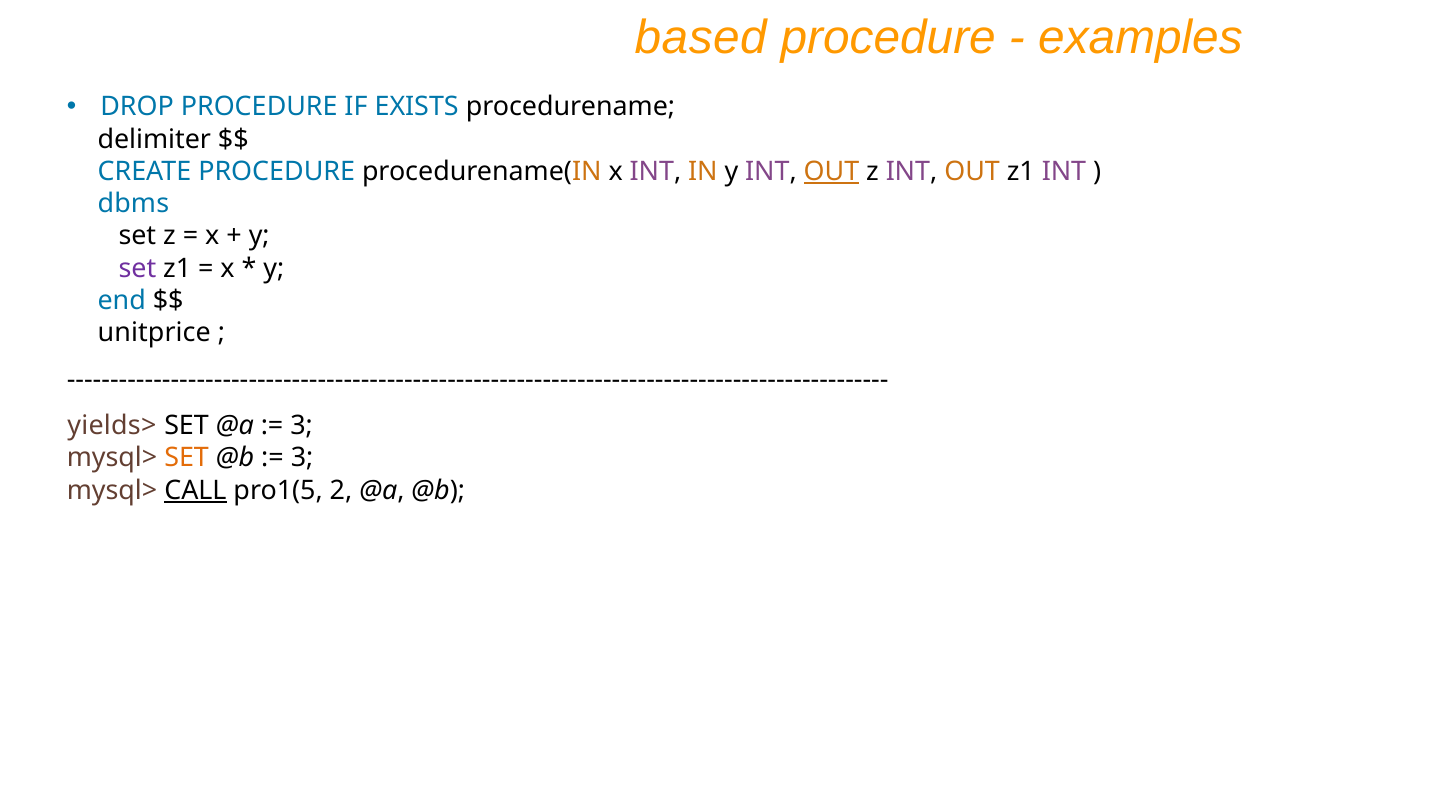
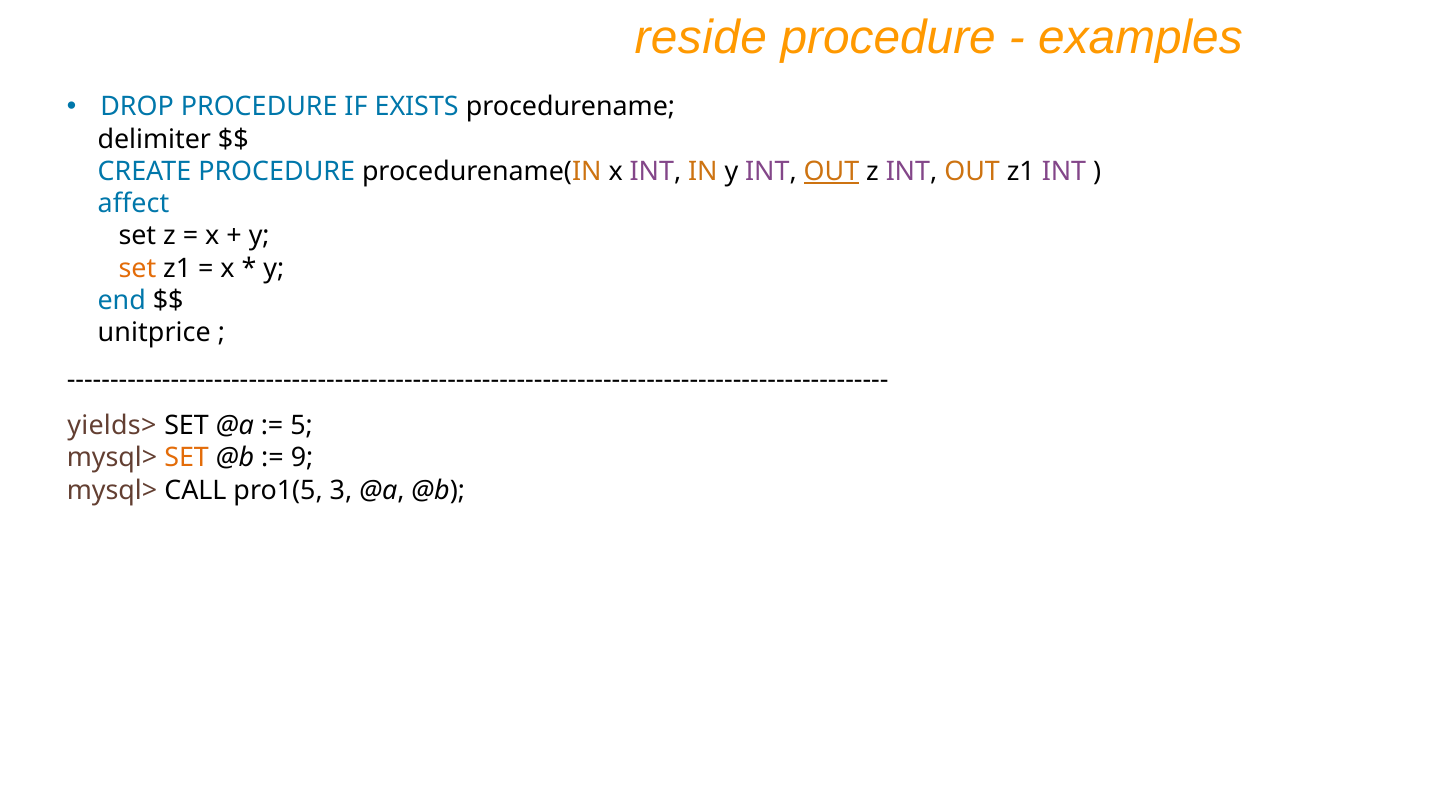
based: based -> reside (701, 37)
dbms: dbms -> affect (133, 204)
set colour: purple -> orange (137, 268)
3: 3 -> 5 (302, 426)
3: 3 -> 9 (302, 458)
CALL underline: present -> none (195, 490)
2: 2 -> 3 (341, 490)
